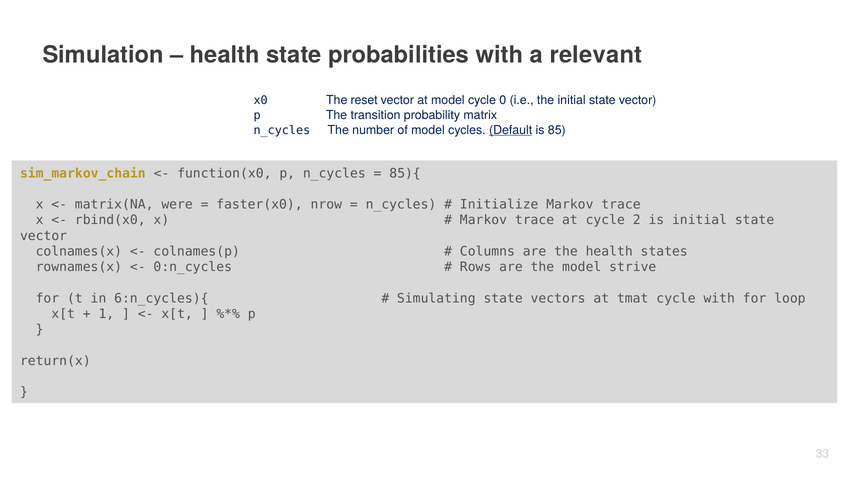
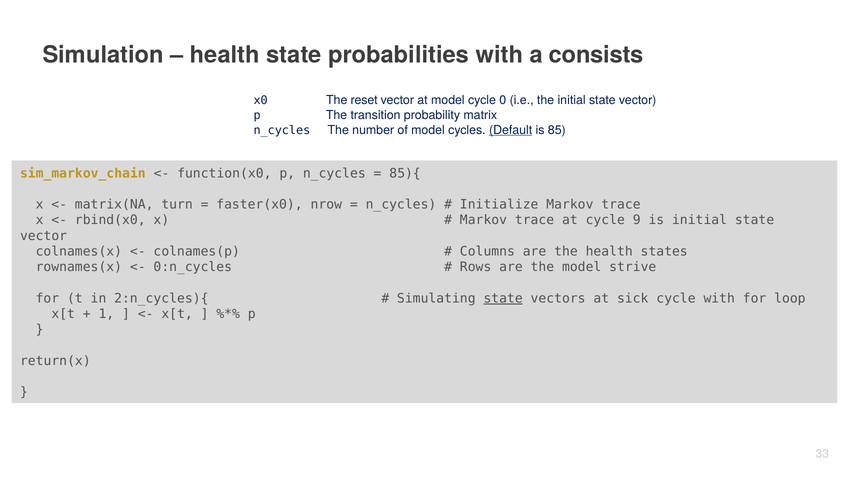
relevant: relevant -> consists (596, 55)
were: were -> turn (177, 205)
2: 2 -> 9 (637, 220)
6:n_cycles){: 6:n_cycles){ -> 2:n_cycles){ (161, 298)
state underline: none -> present (503, 298)
tmat: tmat -> sick (633, 298)
